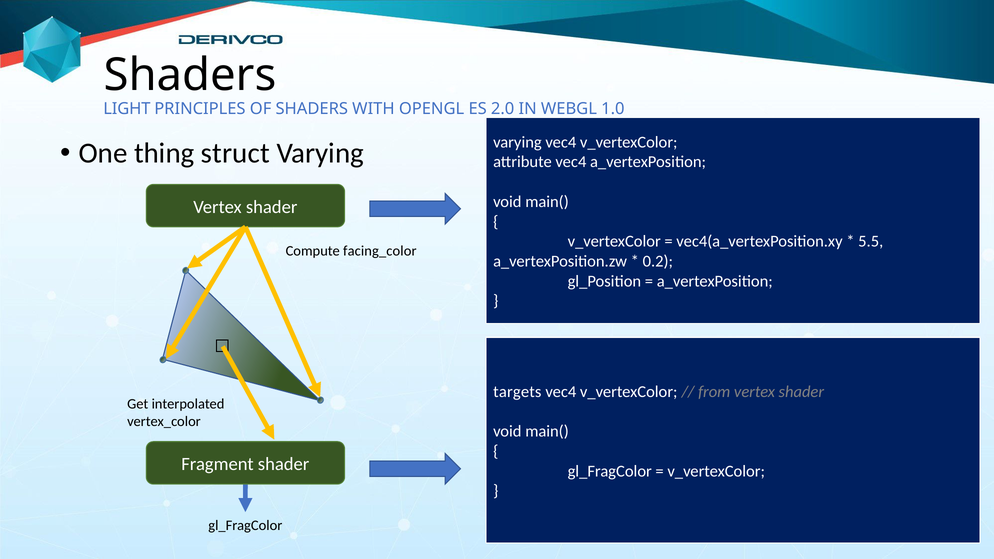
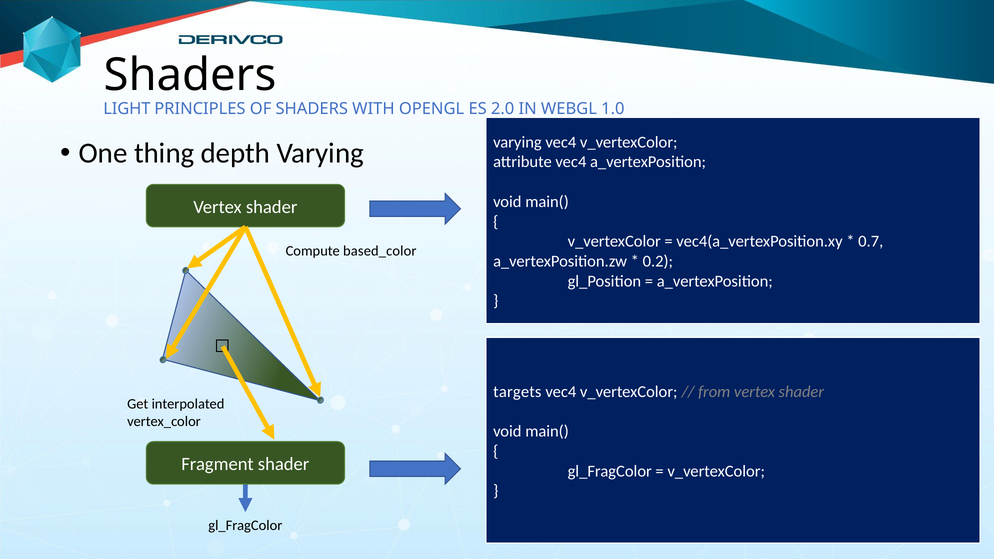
struct: struct -> depth (235, 153)
5.5: 5.5 -> 0.7 (871, 241)
facing_color: facing_color -> based_color (380, 251)
